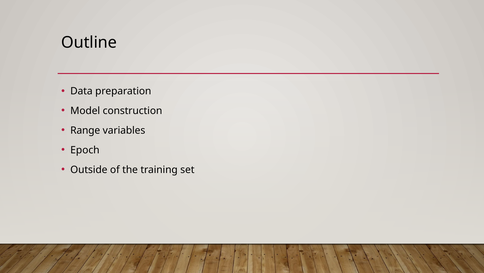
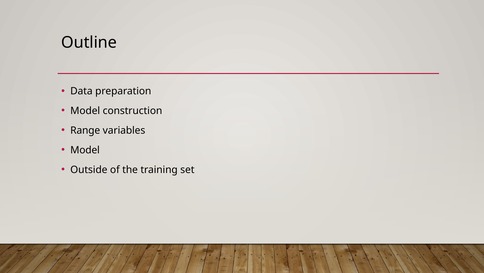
Epoch: Epoch -> Model (85, 150)
